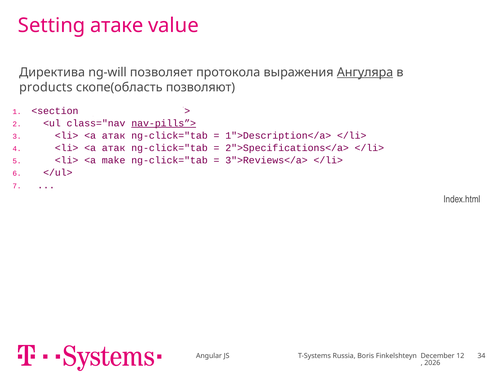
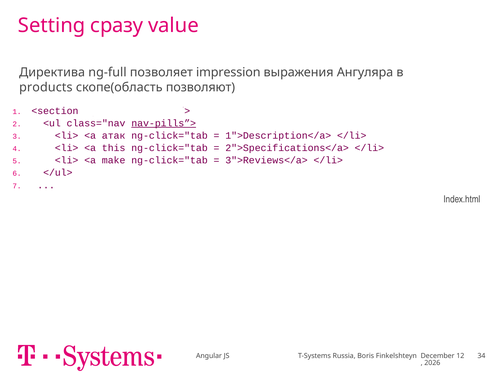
атаке: атаке -> сразу (117, 25)
ng-will: ng-will -> ng-full (107, 72)
протокола: протокола -> impression (228, 72)
Ангуляра underline: present -> none (365, 72)
атак: атак -> this (114, 148)
